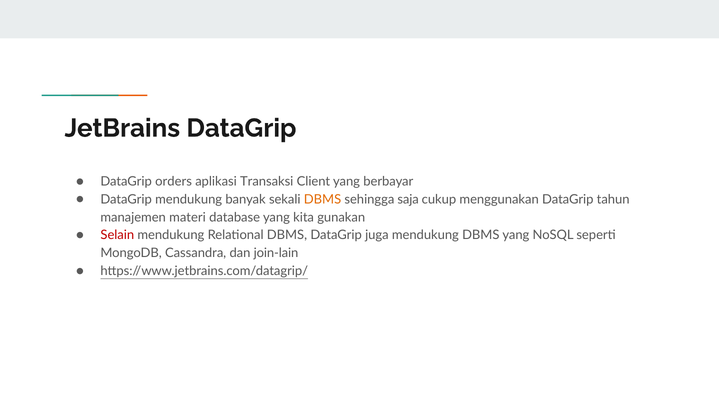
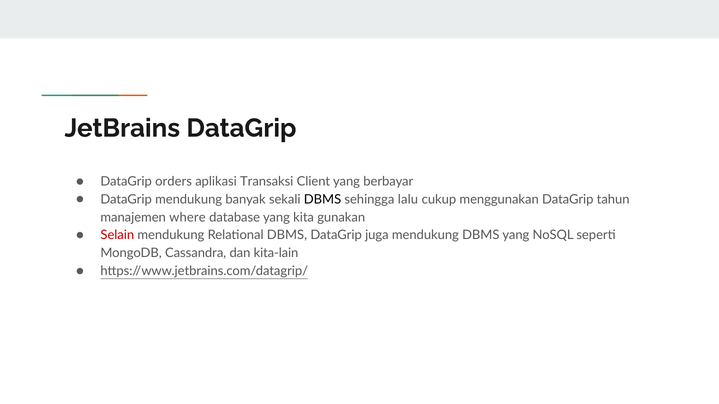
DBMS colour: orange -> black (323, 200)
saja: saja -> lalu (408, 200)
materi: materi -> where (187, 218)
join-lain: join-lain -> kita-lain (276, 253)
